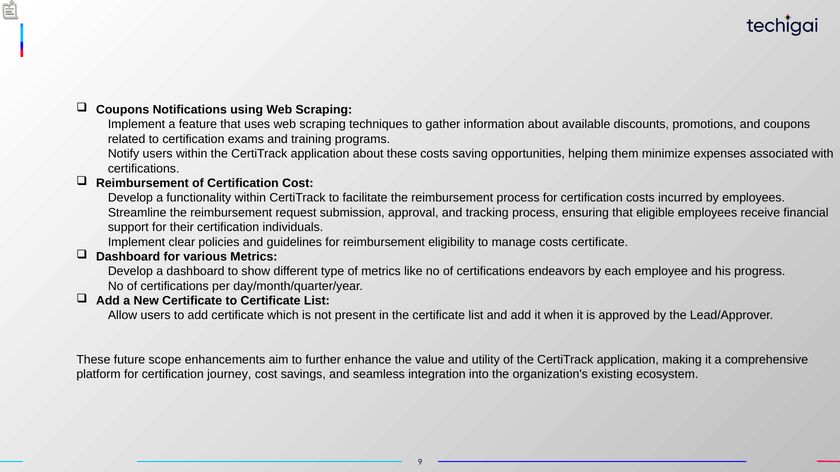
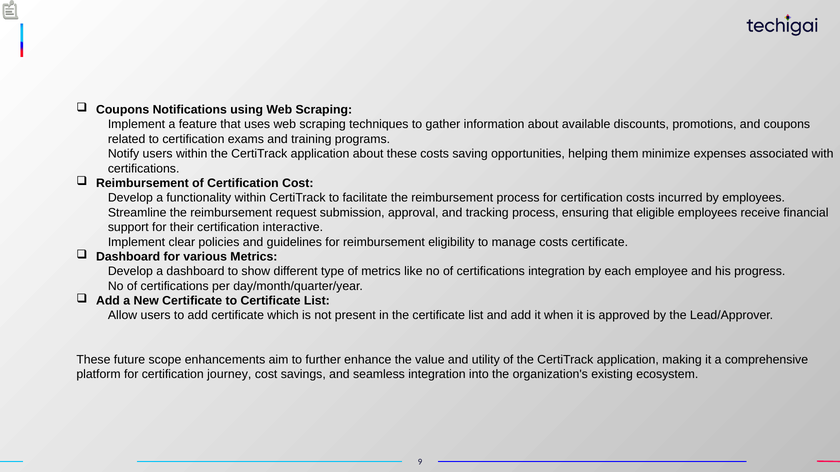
individuals: individuals -> interactive (293, 228)
certifications endeavors: endeavors -> integration (557, 272)
